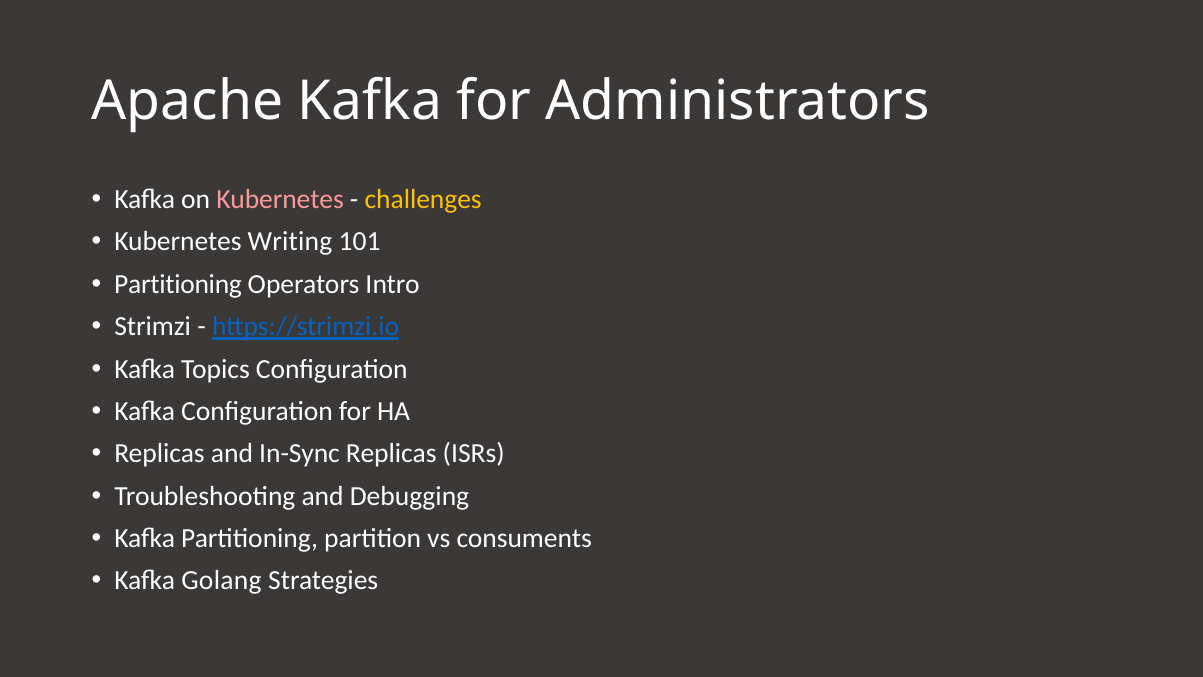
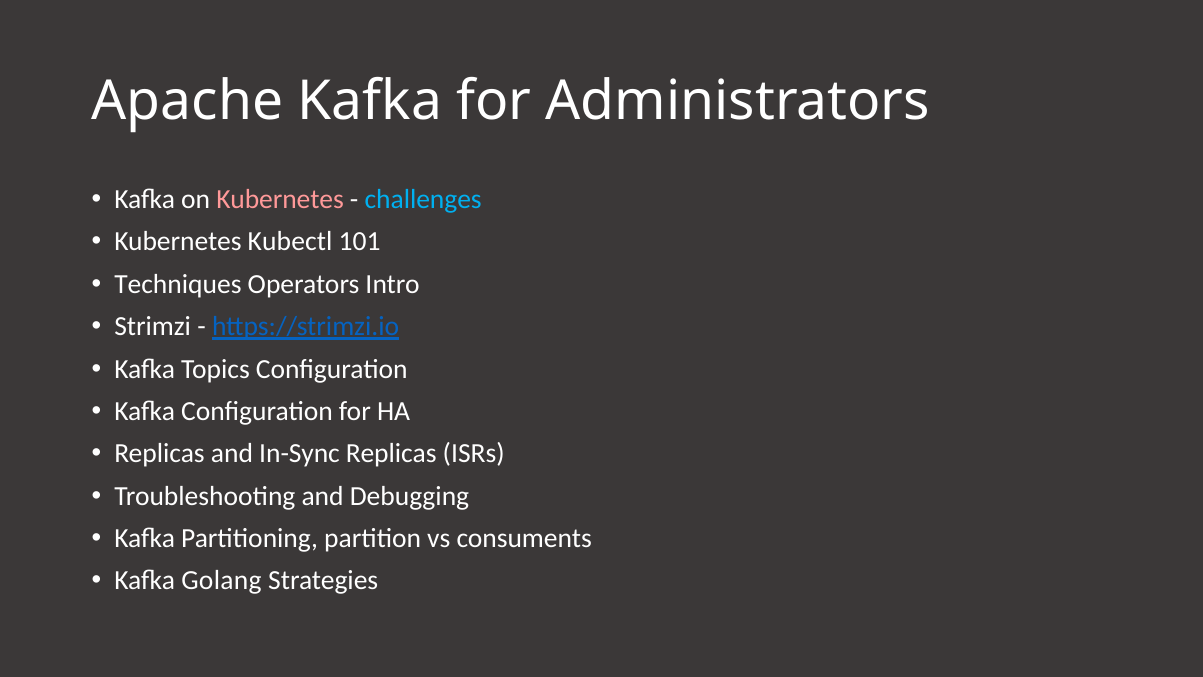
challenges colour: yellow -> light blue (423, 199)
Writing: Writing -> Kubectl (290, 242)
Partitioning: Partitioning -> Techniques (178, 284)
